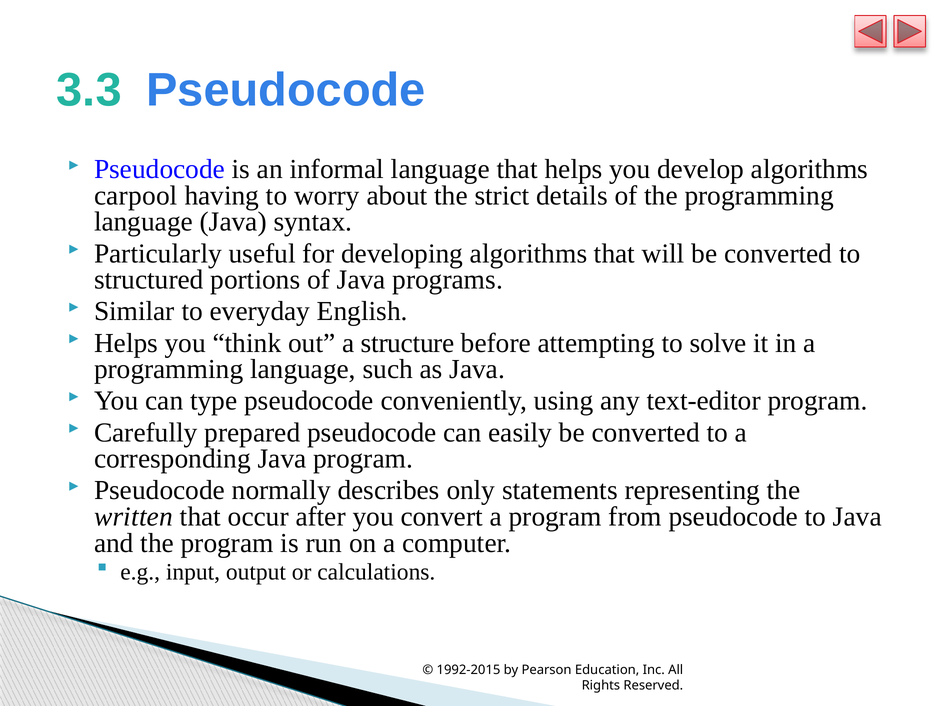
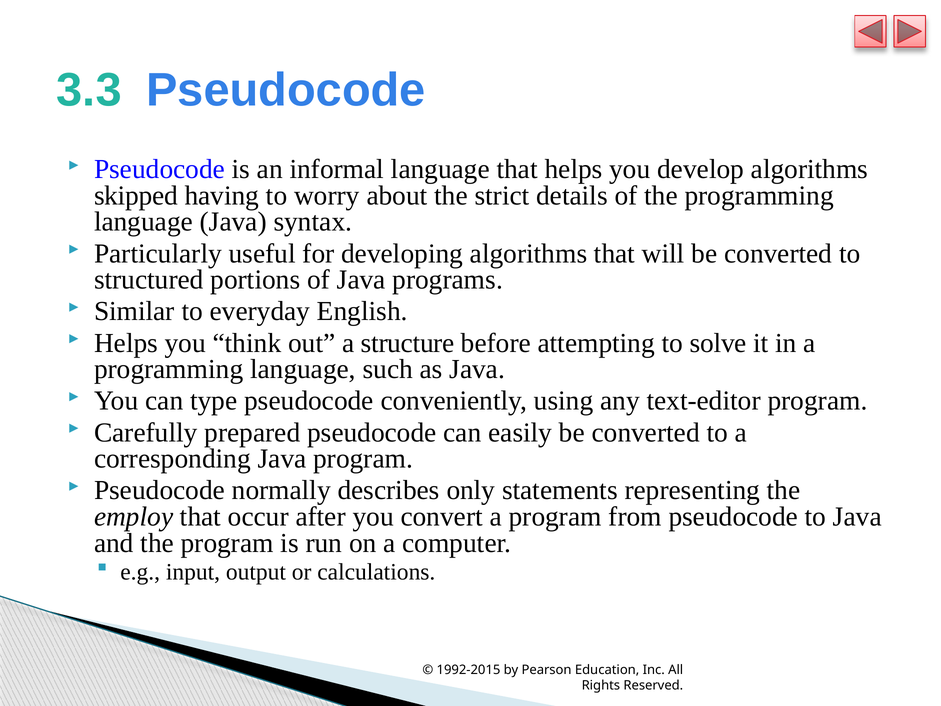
carpool: carpool -> skipped (136, 195)
written: written -> employ (134, 517)
